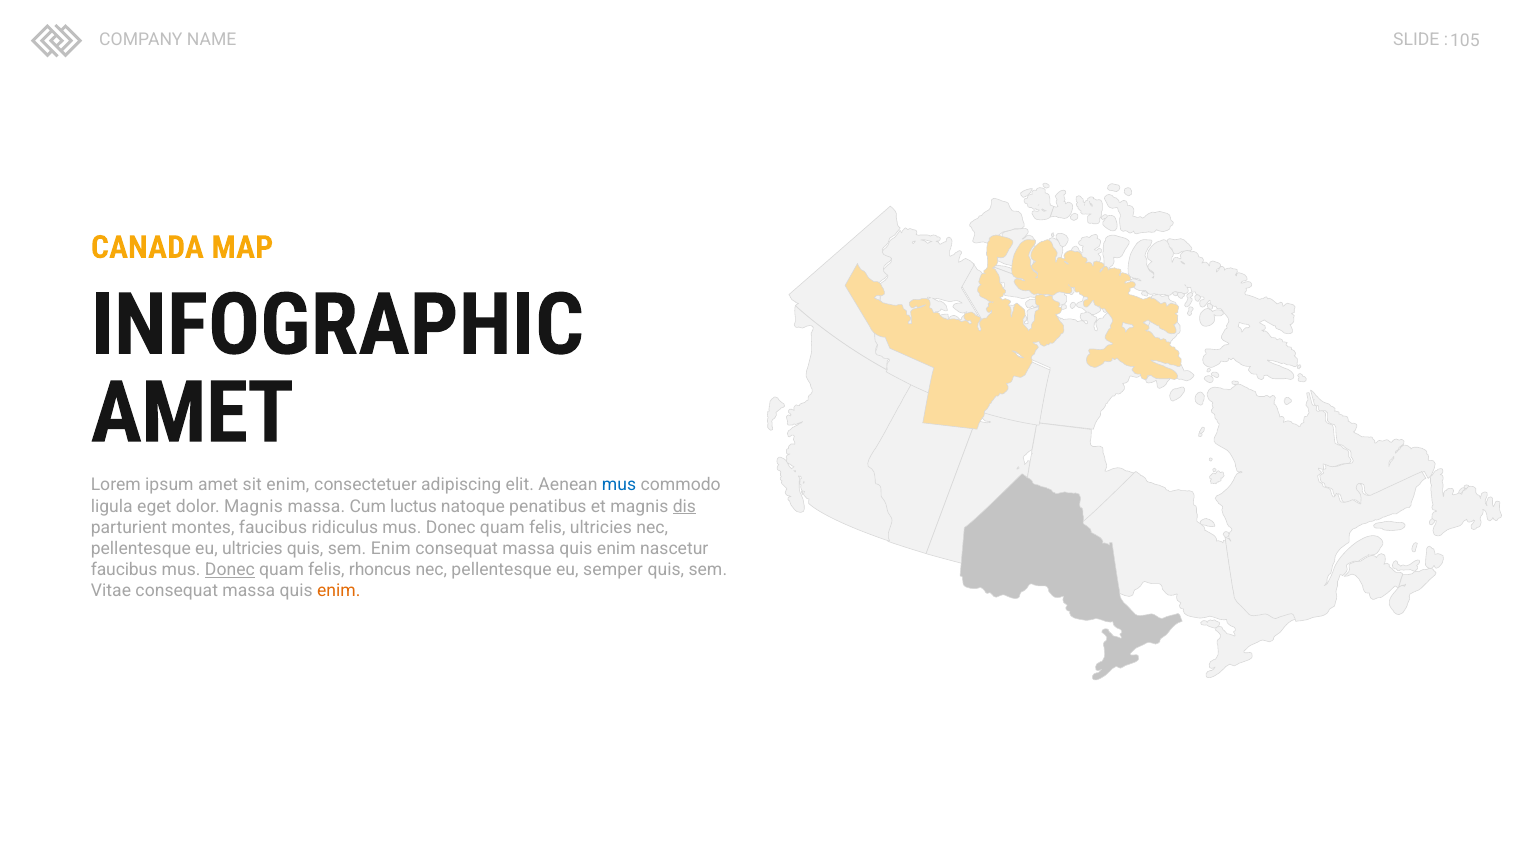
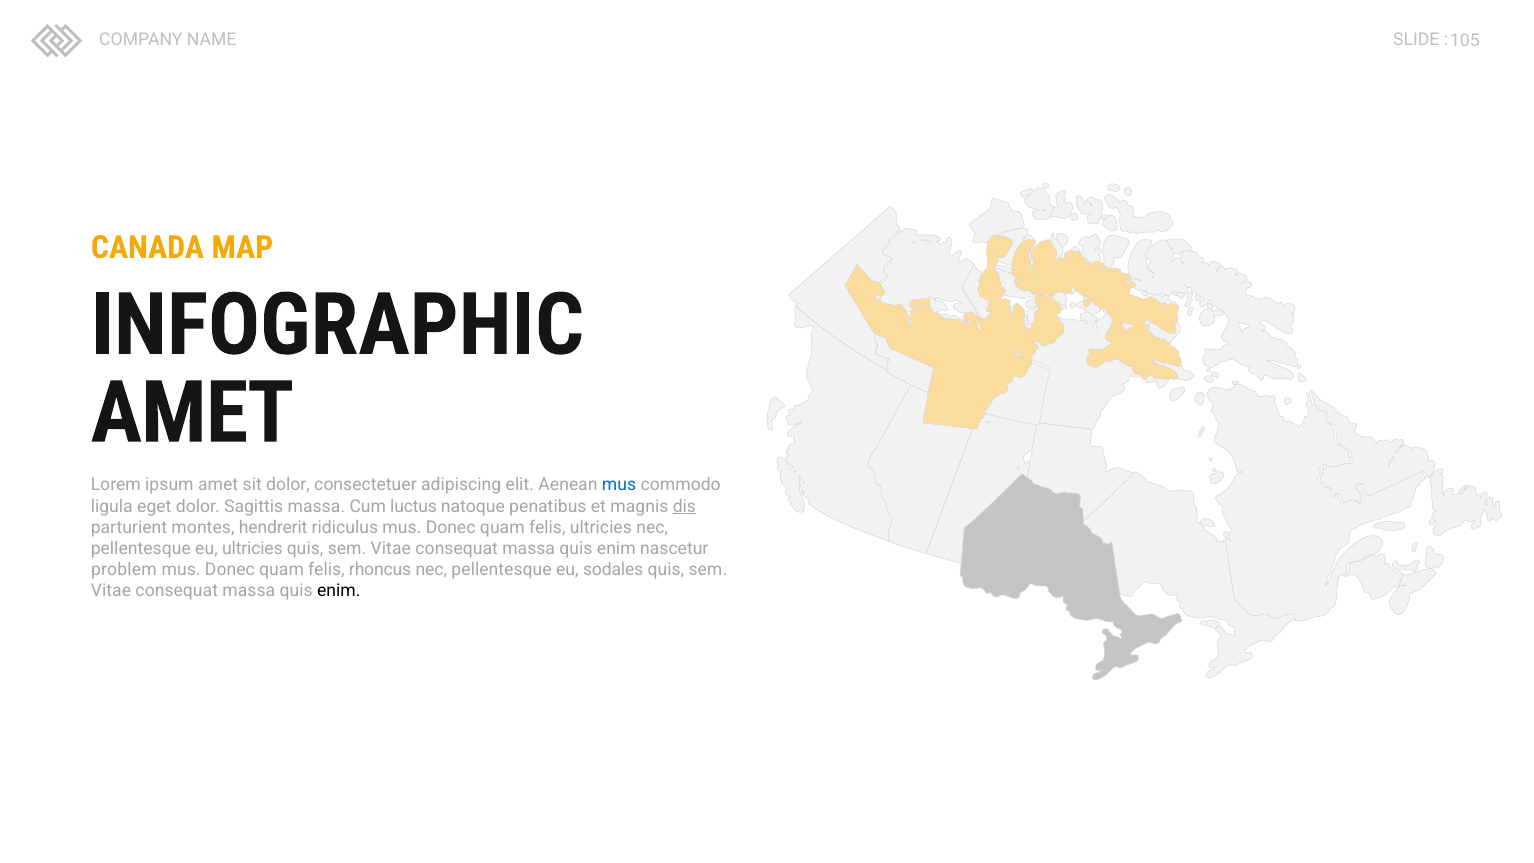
sit enim: enim -> dolor (288, 485)
dolor Magnis: Magnis -> Sagittis (254, 506)
montes faucibus: faucibus -> hendrerit (273, 527)
Enim: Enim -> Vitae (391, 548)
faucibus: faucibus -> problem (124, 570)
Donec underline: present -> none (230, 570)
semper: semper -> sodales (613, 570)
enim colour: orange -> black (339, 591)
